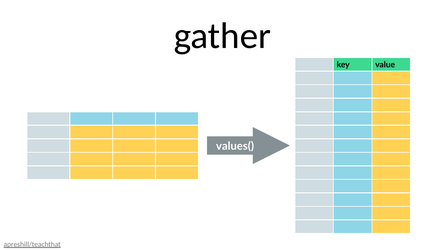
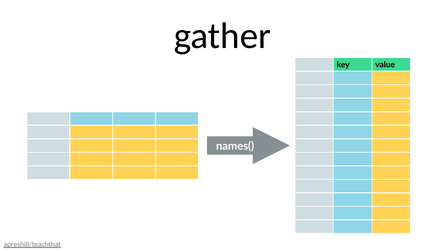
values(: values( -> names( (235, 146)
